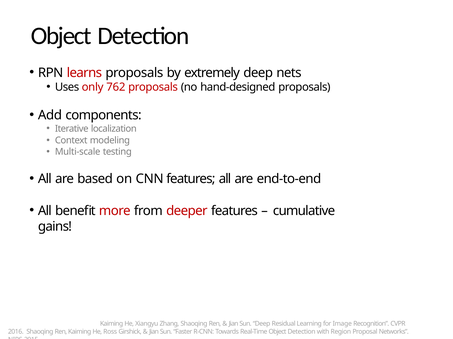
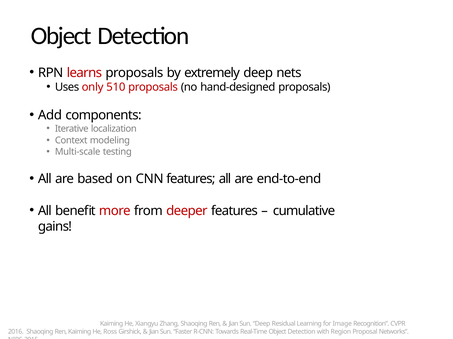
762: 762 -> 510 (116, 87)
